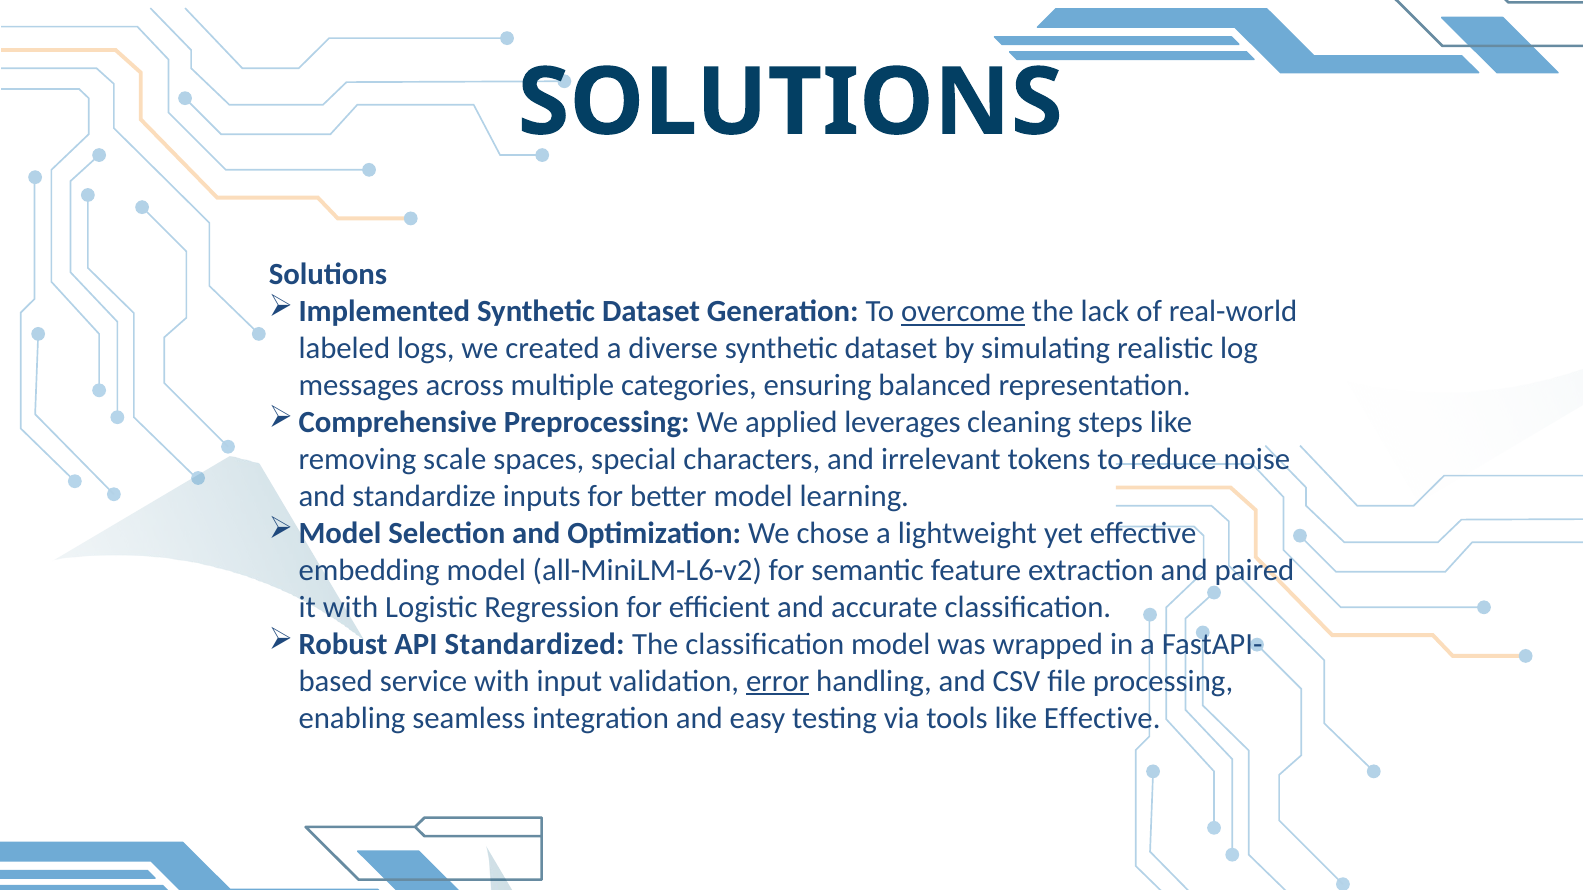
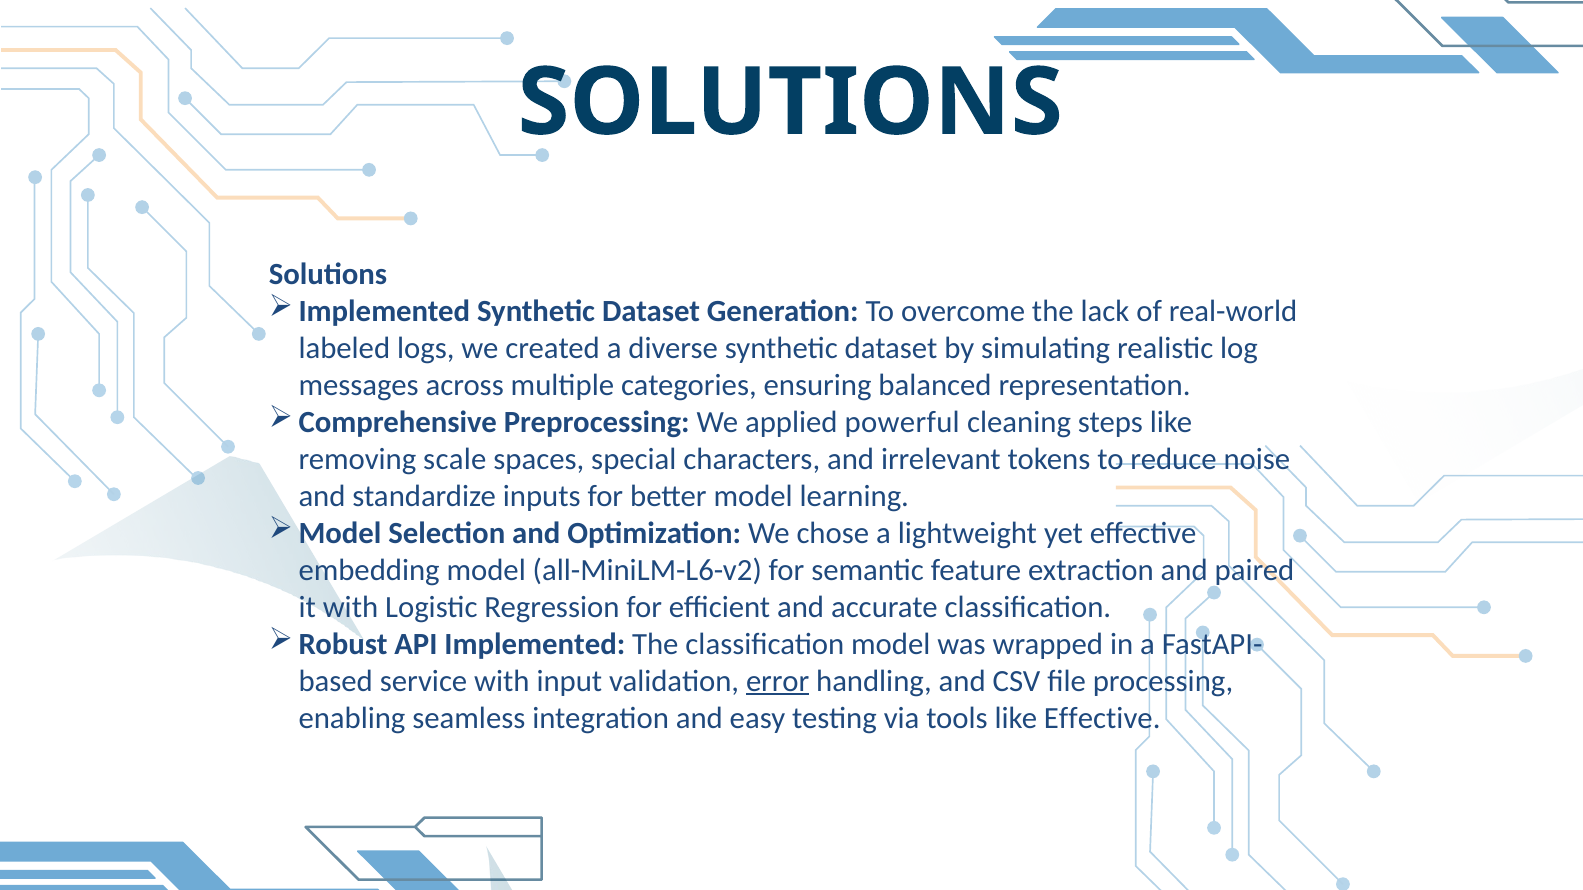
overcome underline: present -> none (963, 312)
leverages: leverages -> powerful (902, 423)
API Standardized: Standardized -> Implemented (535, 645)
